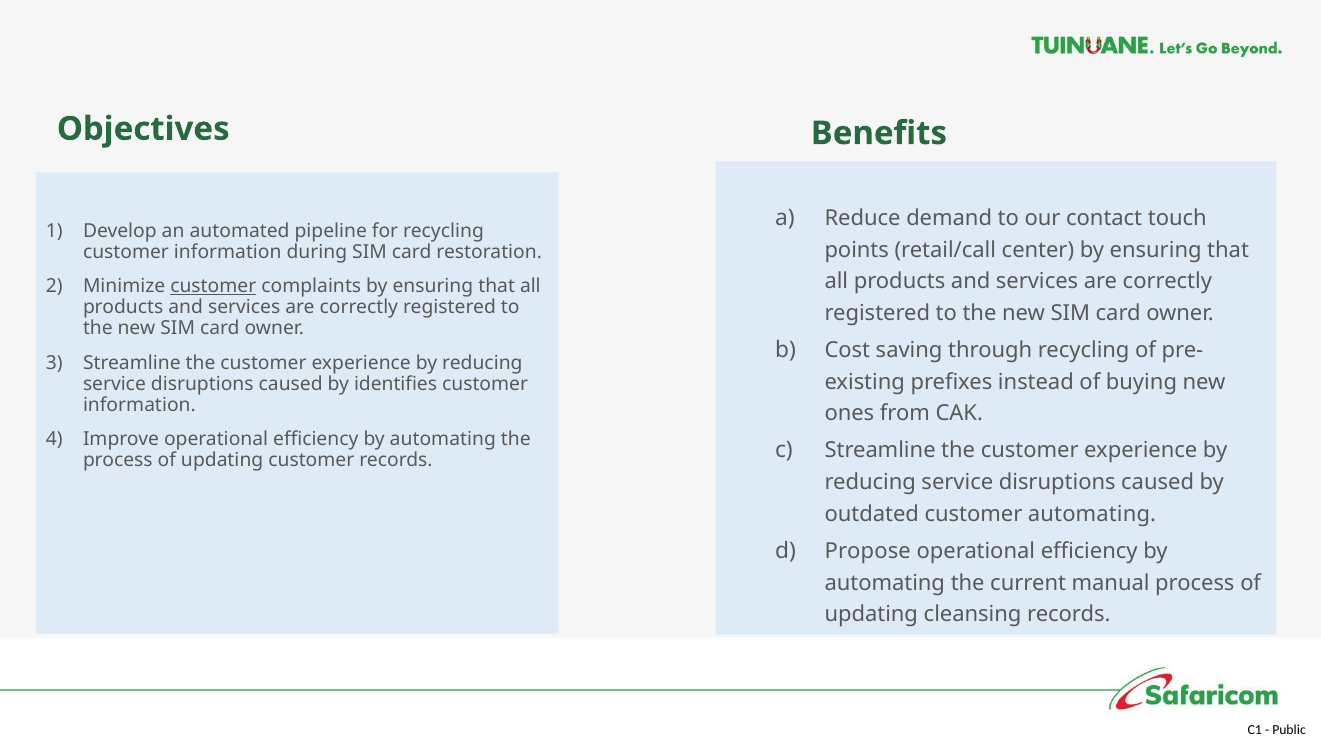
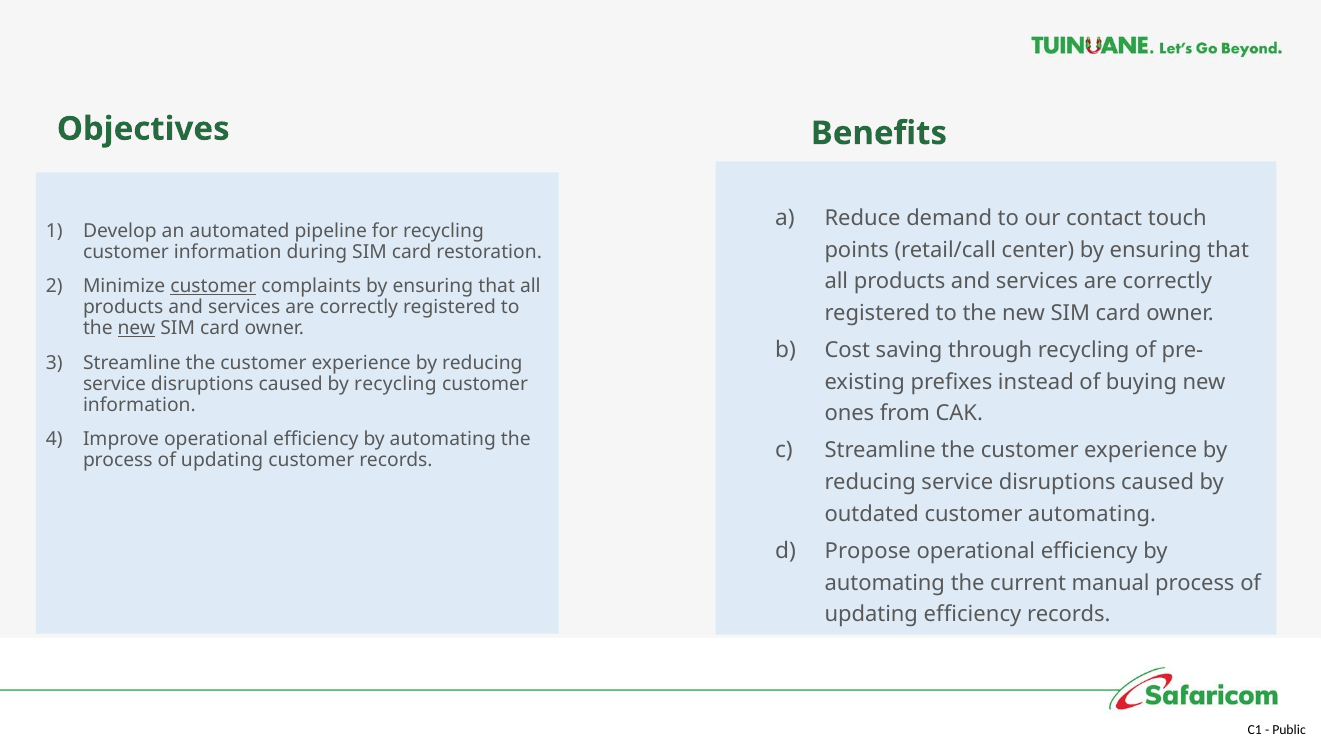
new underline: none -> present (137, 328)
by identifies: identifies -> recycling (395, 384)
updating cleansing: cleansing -> efficiency (973, 615)
